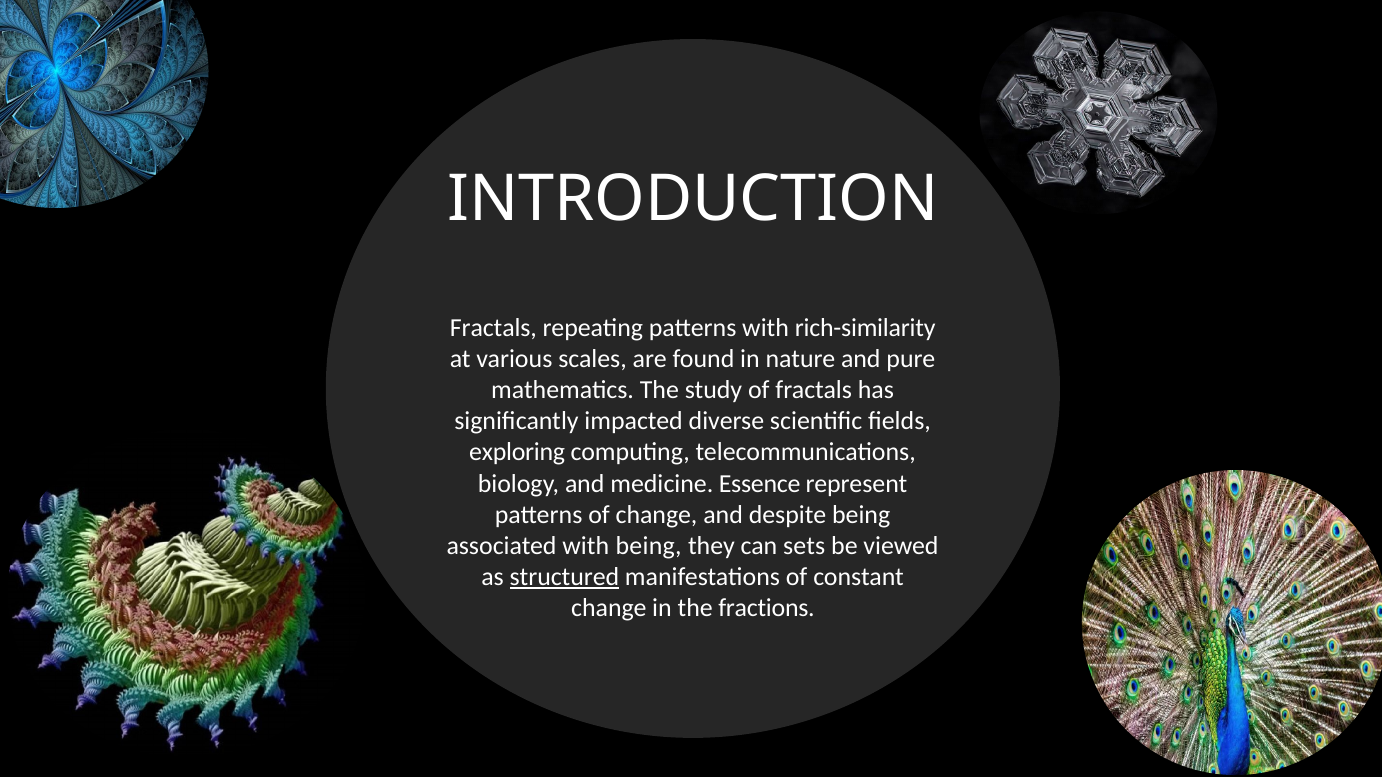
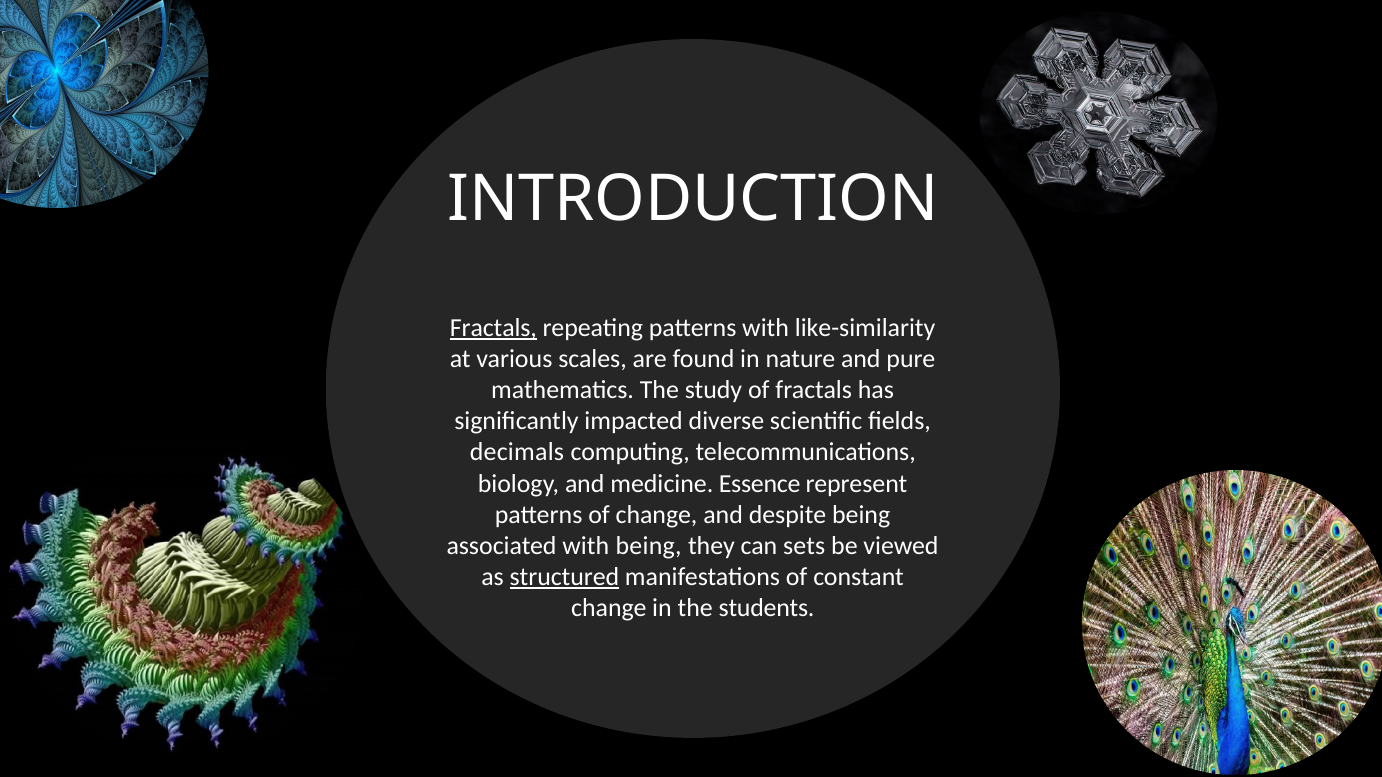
Fractals underline: none -> present (493, 328)
rich-similarity: rich-similarity -> like-similarity (865, 328)
exploring: exploring -> decimals (517, 453)
fractions: fractions -> students (767, 608)
